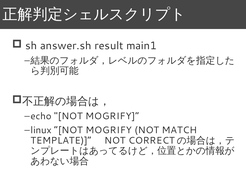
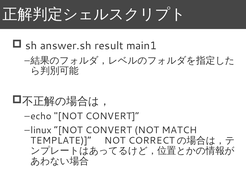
MOGRIFY]“: MOGRIFY]“ -> CONVERT]“ (112, 116)
MOGRIFY: MOGRIFY -> CONVERT (109, 131)
